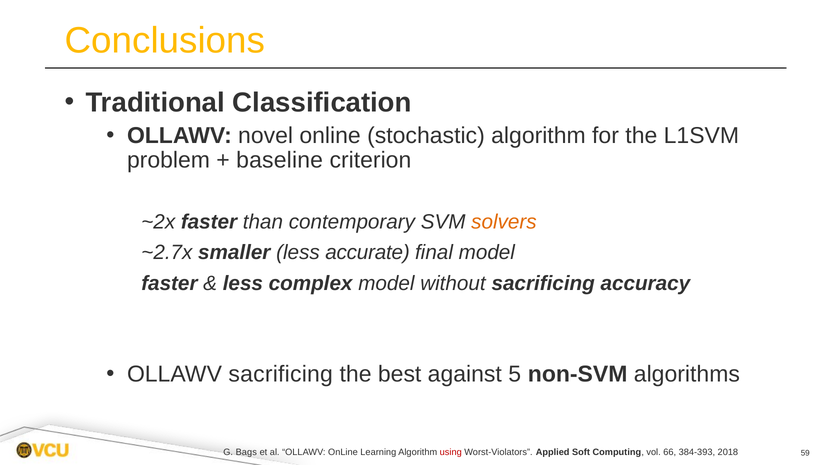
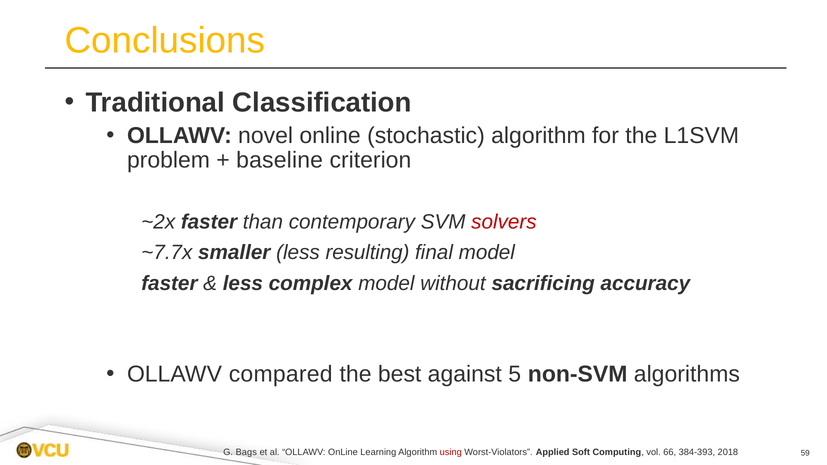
solvers colour: orange -> red (504, 222)
~2.7x: ~2.7x -> ~7.7x (167, 253)
accurate: accurate -> resulting (368, 253)
OLLAWV sacrificing: sacrificing -> compared (281, 374)
